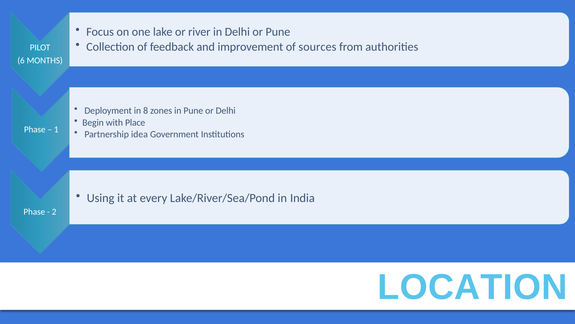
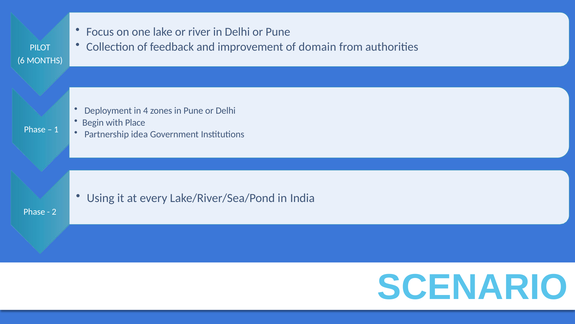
sources: sources -> domain (317, 47)
8: 8 -> 4 (146, 111)
LOCATION: LOCATION -> SCENARIO (473, 287)
